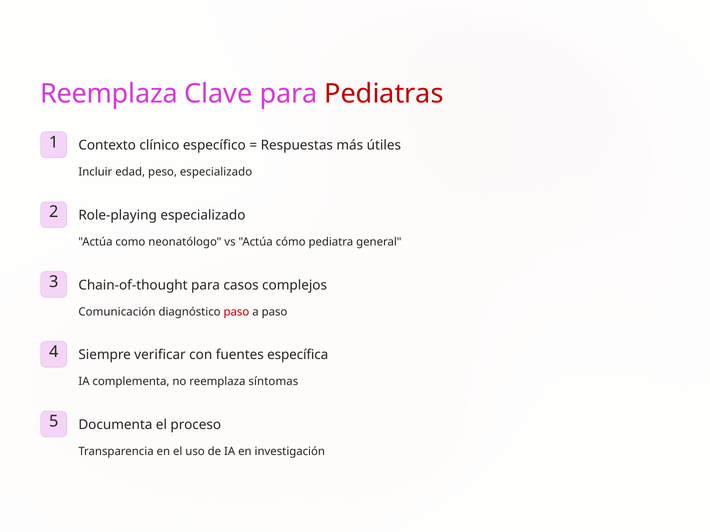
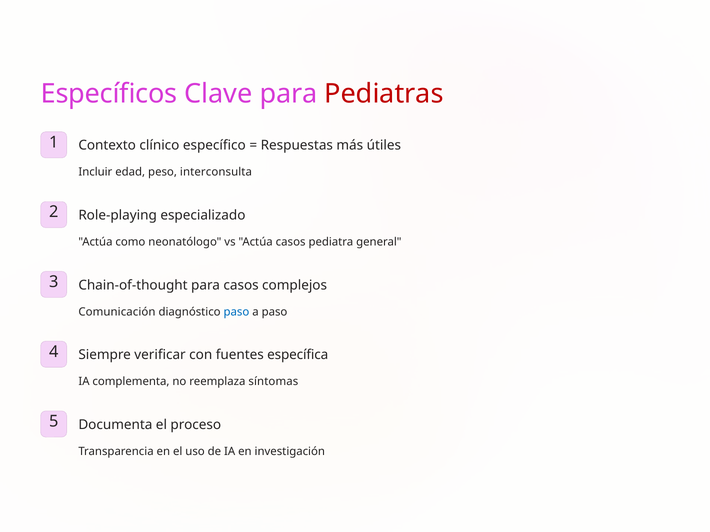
Reemplaza: Reemplaza -> Específicos (109, 94)
peso especializado: especializado -> interconsulta (216, 172)
Actúa cómo: cómo -> casos (291, 242)
paso colour: red -> blue (236, 312)
